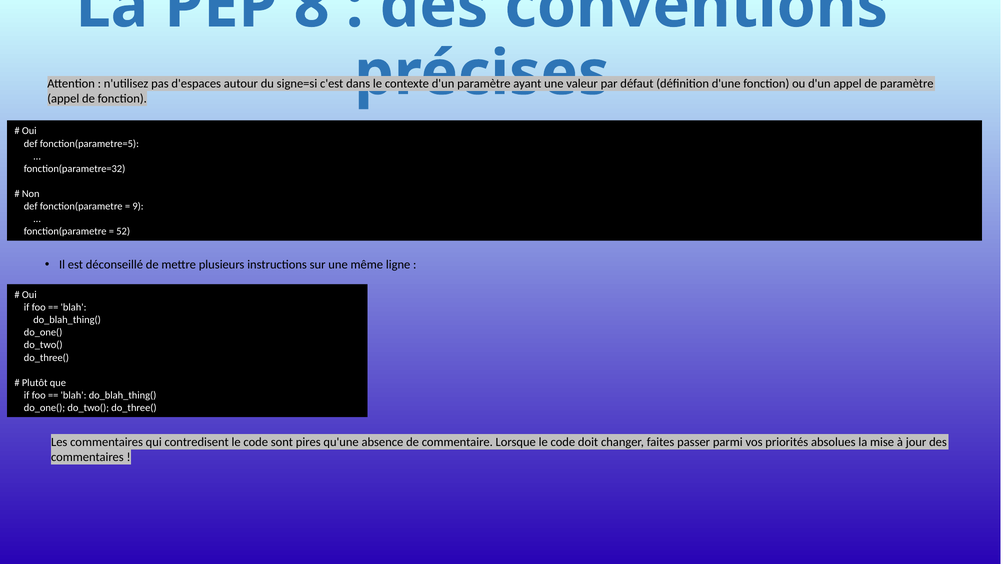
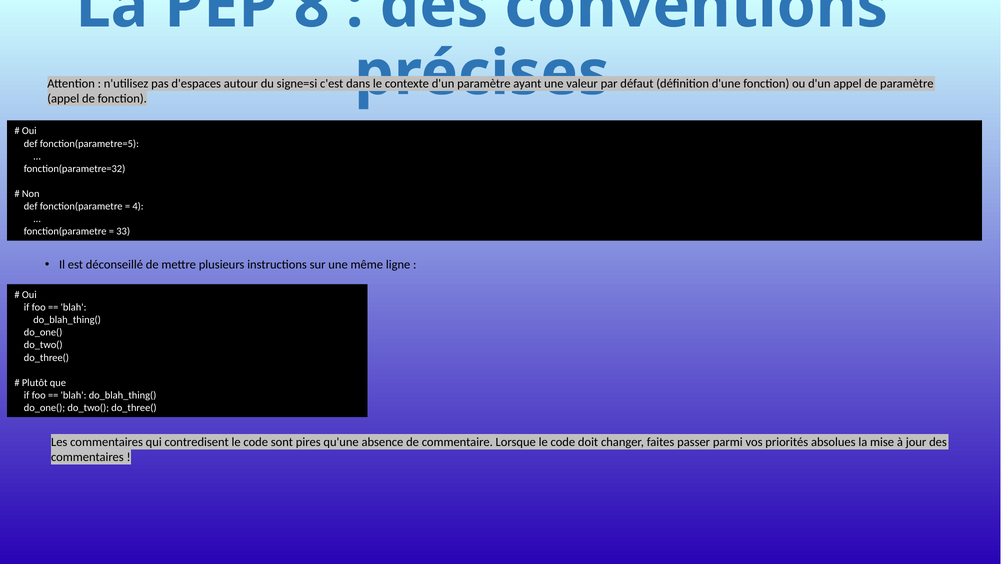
9: 9 -> 4 (138, 206)
52: 52 -> 33 (123, 232)
